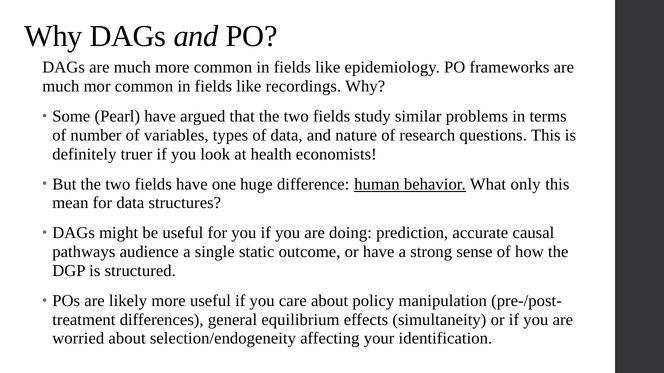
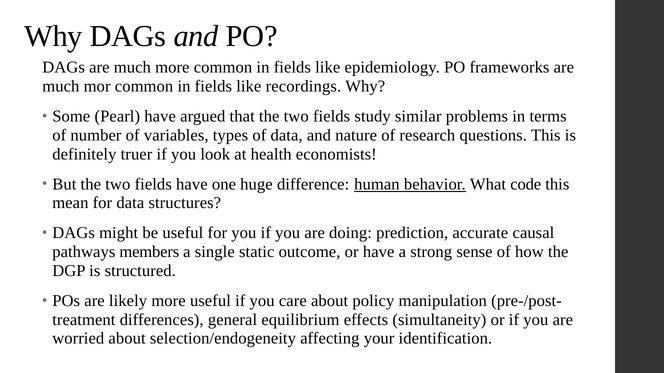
only: only -> code (526, 184)
audience: audience -> members (149, 252)
